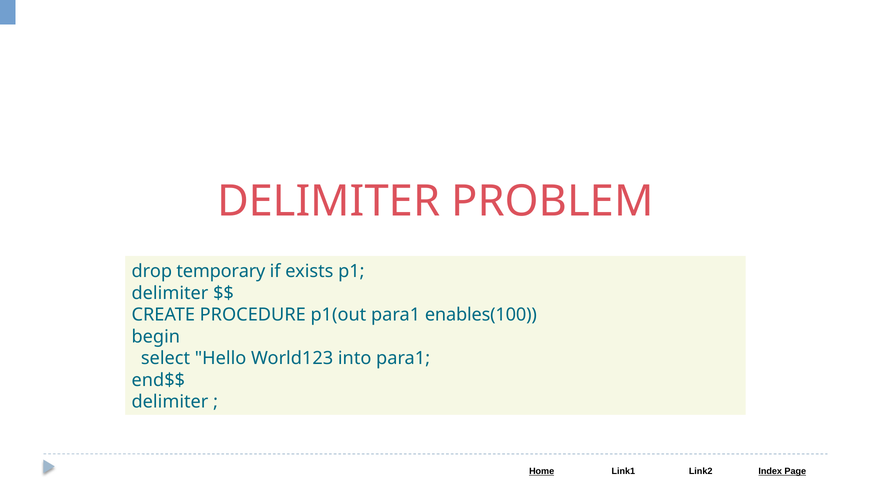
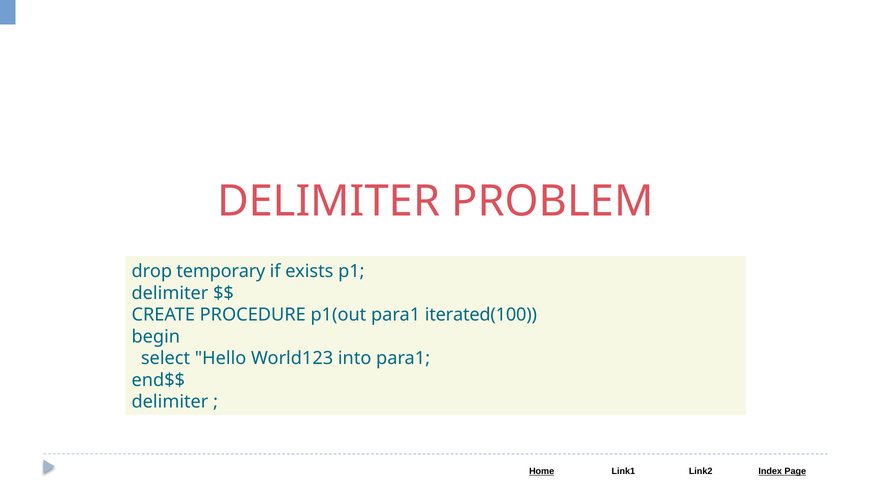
enables(100: enables(100 -> iterated(100 (481, 315)
